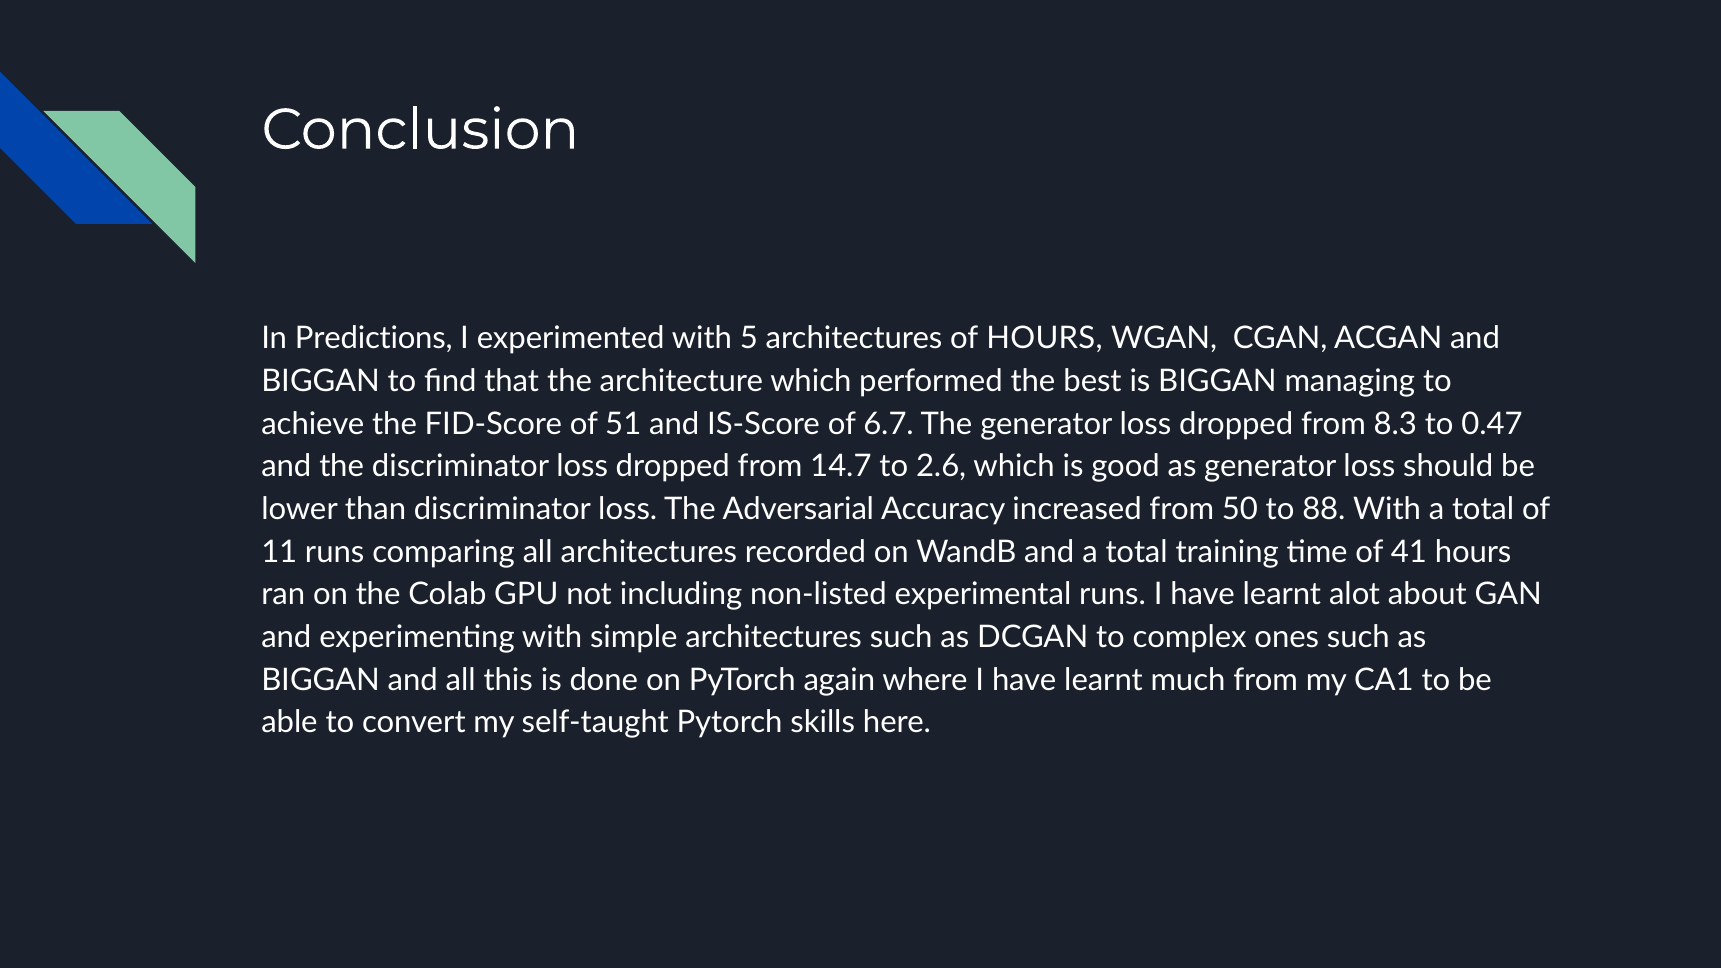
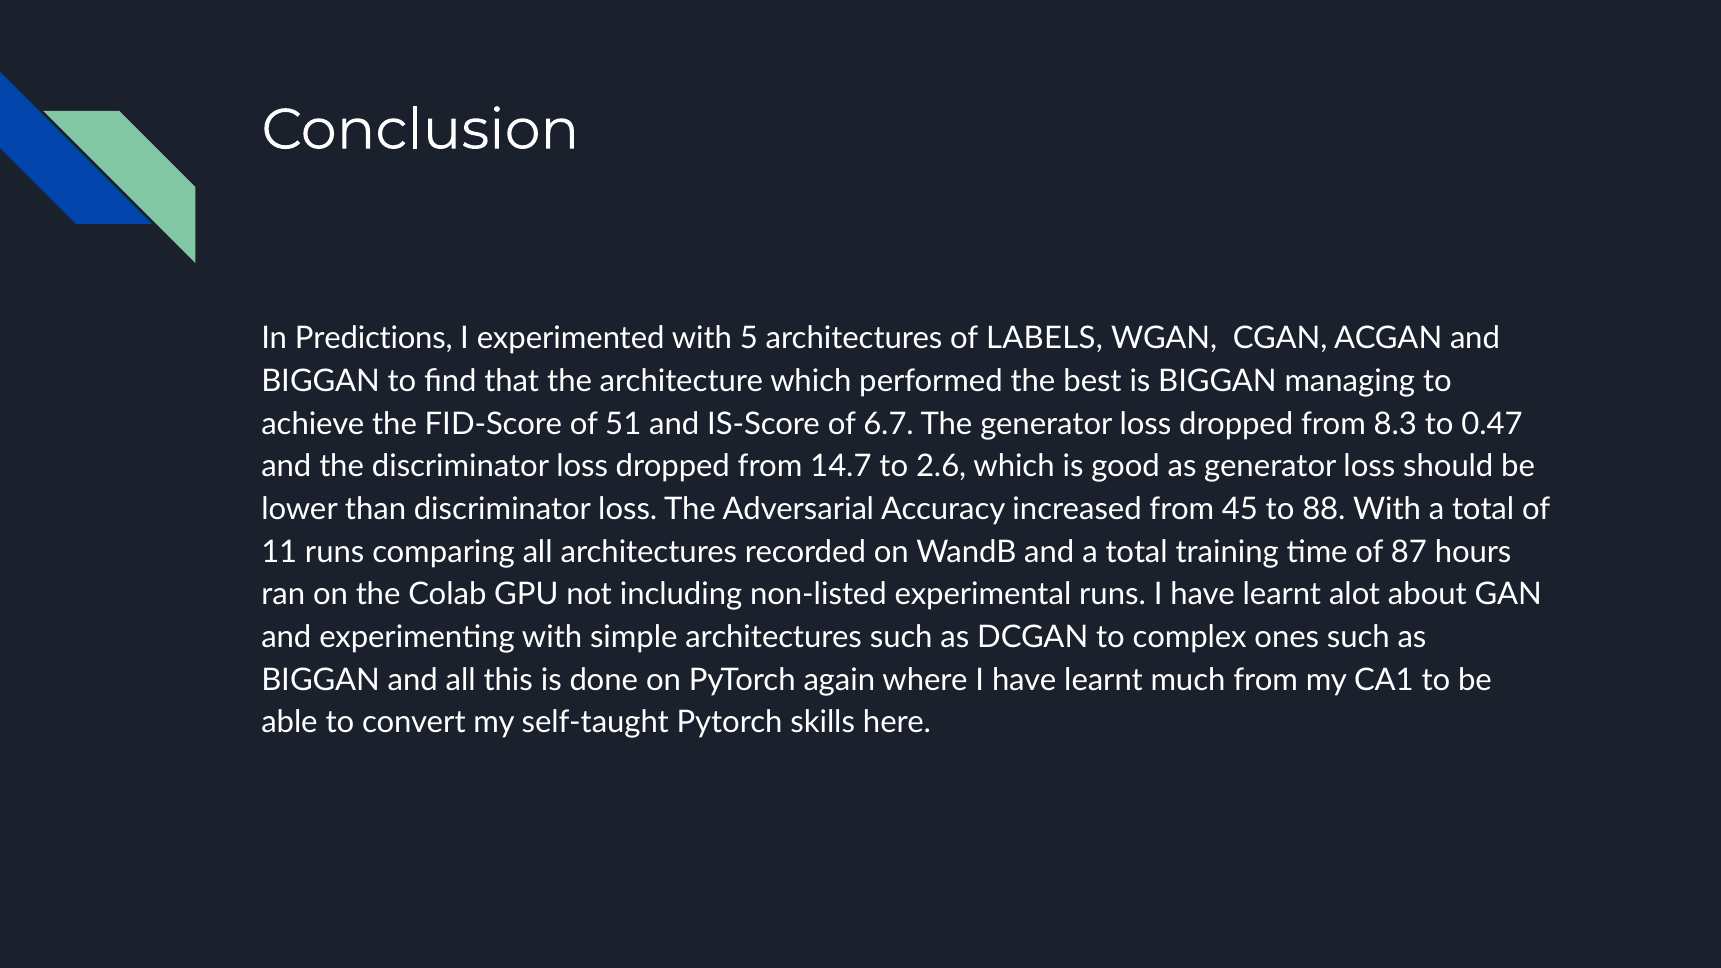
of HOURS: HOURS -> LABELS (1044, 338)
50: 50 -> 45 (1240, 509)
41: 41 -> 87 (1409, 552)
